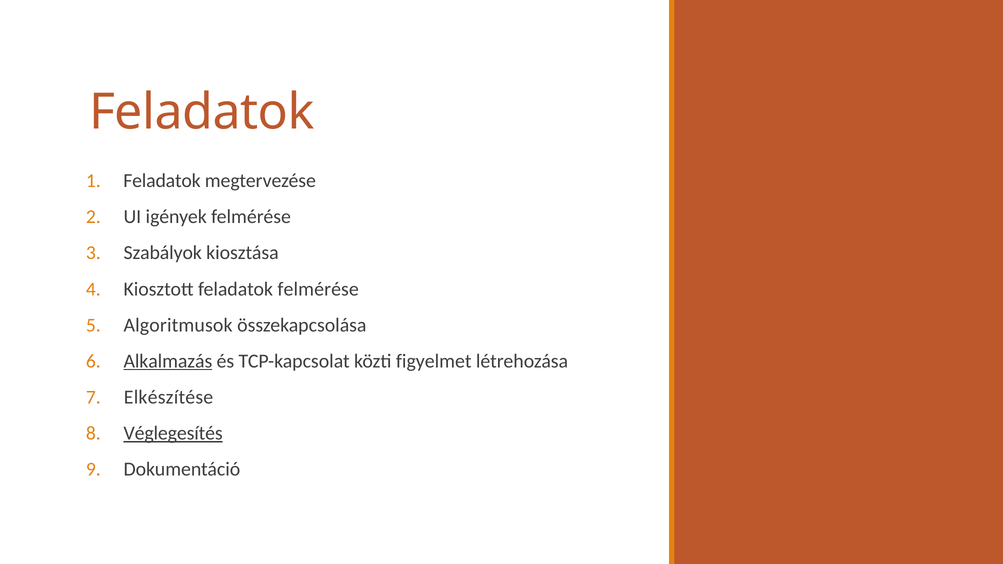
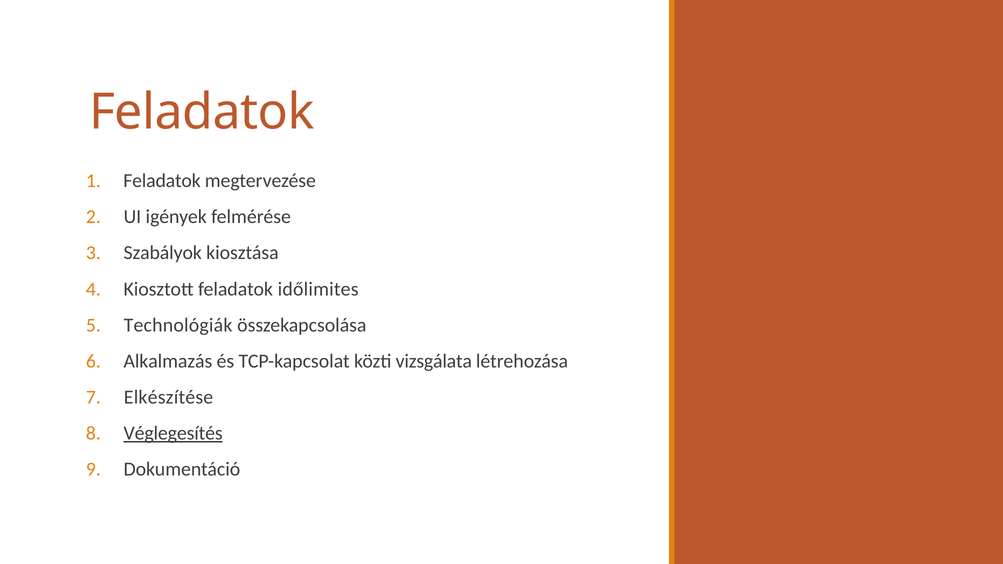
feladatok felmérése: felmérése -> időlimites (318, 289)
Algoritmusok: Algoritmusok -> Technológiák (178, 325)
Alkalmazás underline: present -> none (168, 361)
figyelmet: figyelmet -> vizsgálata (434, 361)
